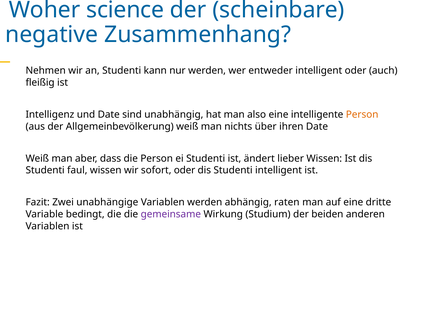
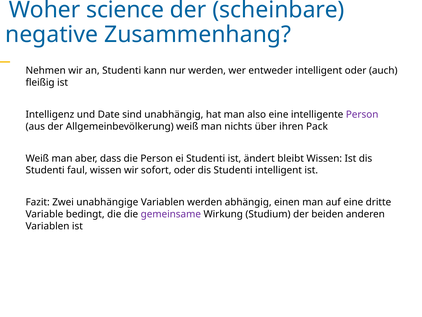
Person colour: orange -> purple (362, 114)
ihren Date: Date -> Pack (317, 126)
lieber: lieber -> bleibt (291, 158)
raten: raten -> einen (287, 202)
